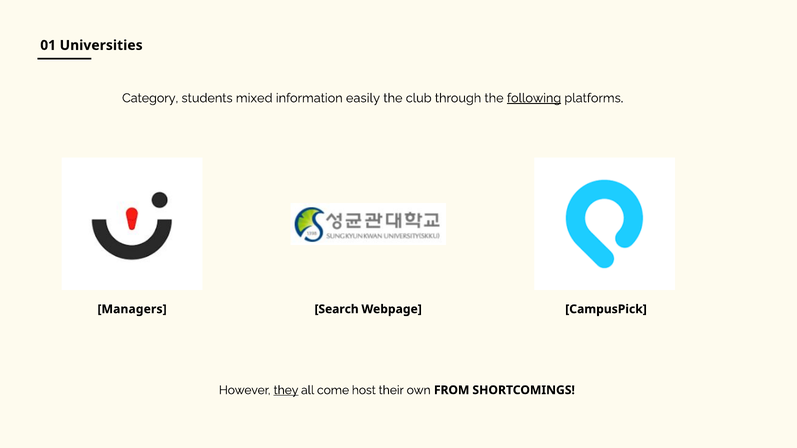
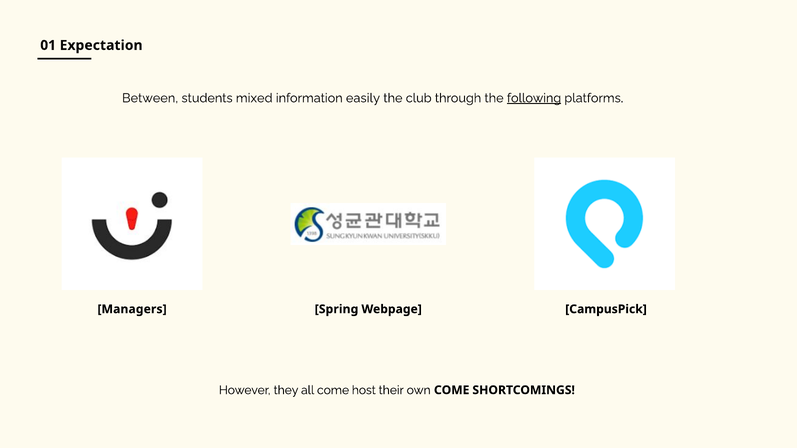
Universities: Universities -> Expectation (101, 45)
Category: Category -> Between (150, 98)
Search: Search -> Spring (336, 309)
they underline: present -> none (286, 390)
own FROM: FROM -> COME (452, 390)
